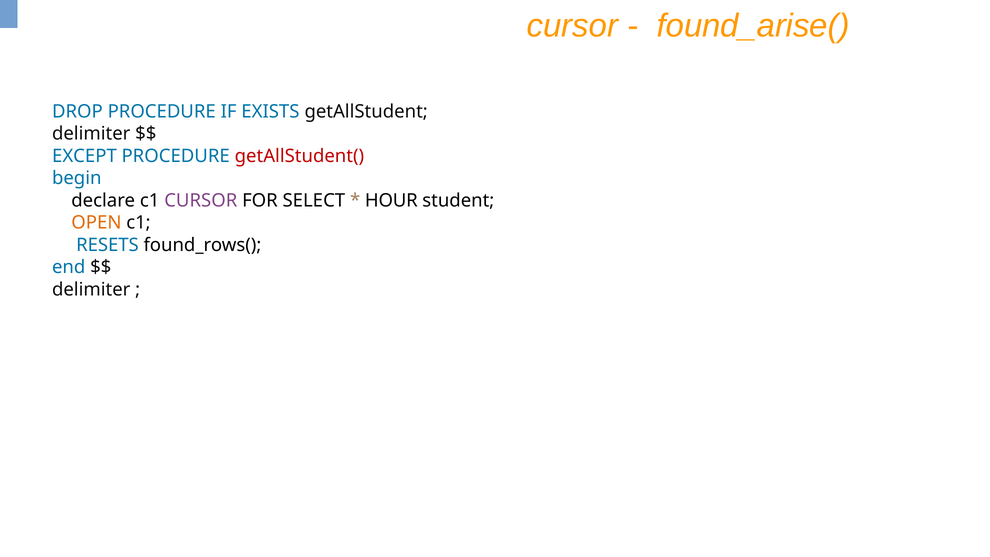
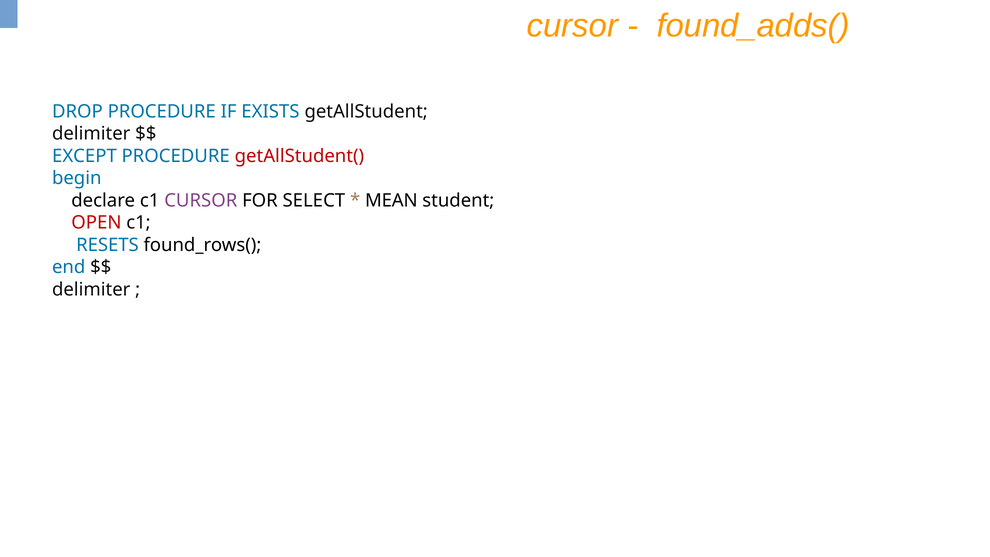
found_arise(: found_arise( -> found_adds( (753, 26)
HOUR: HOUR -> MEAN (391, 200)
OPEN colour: orange -> red (96, 223)
